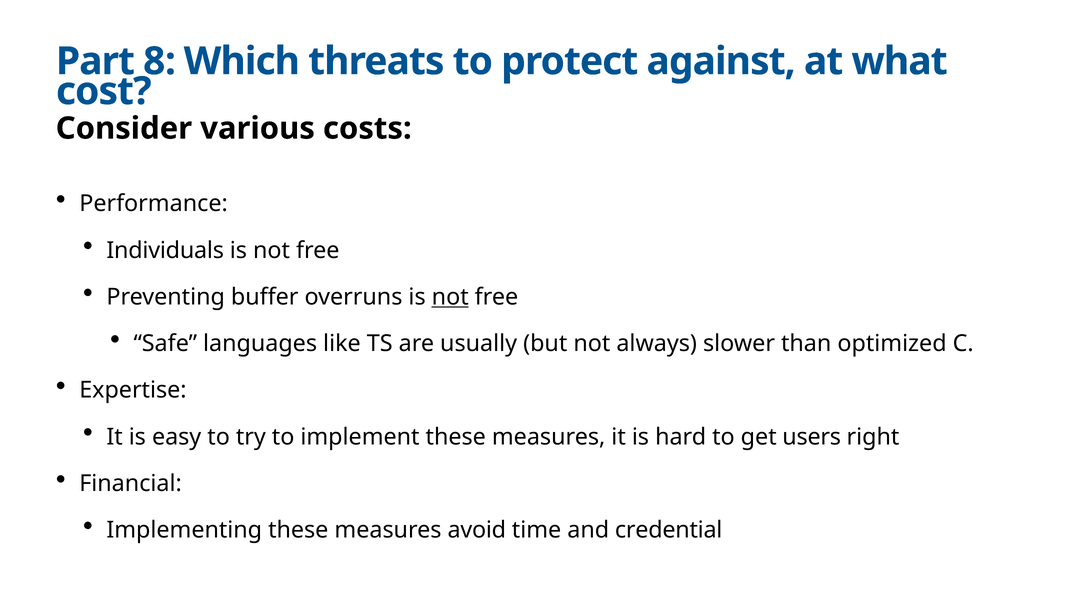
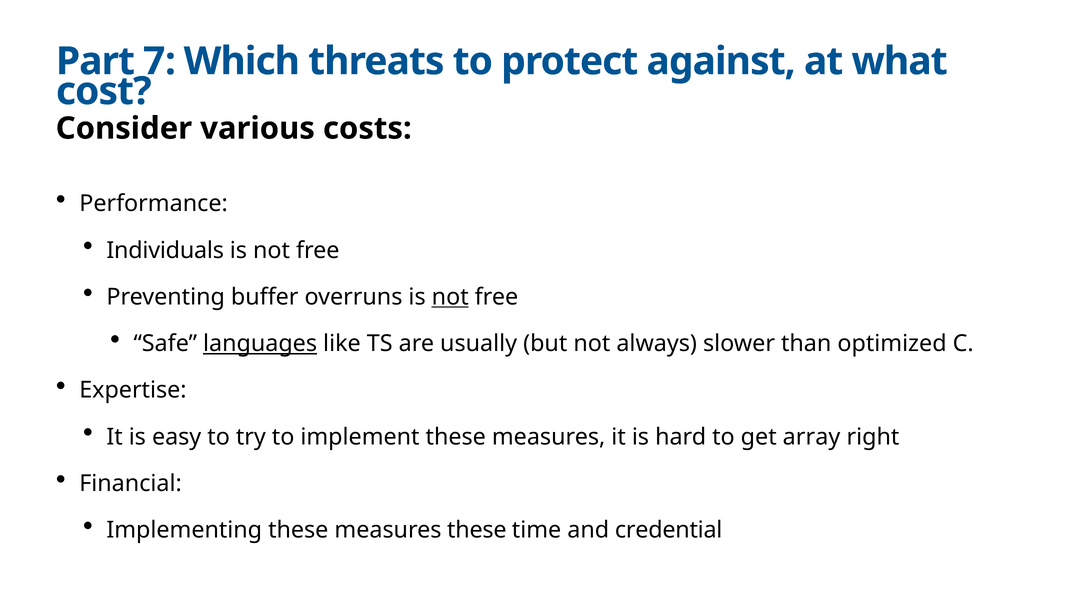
8: 8 -> 7 (159, 61)
languages underline: none -> present (260, 344)
users: users -> array (812, 437)
measures avoid: avoid -> these (477, 531)
